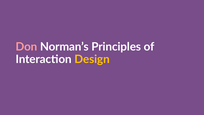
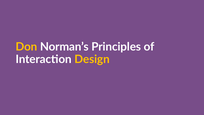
Don colour: pink -> yellow (26, 47)
